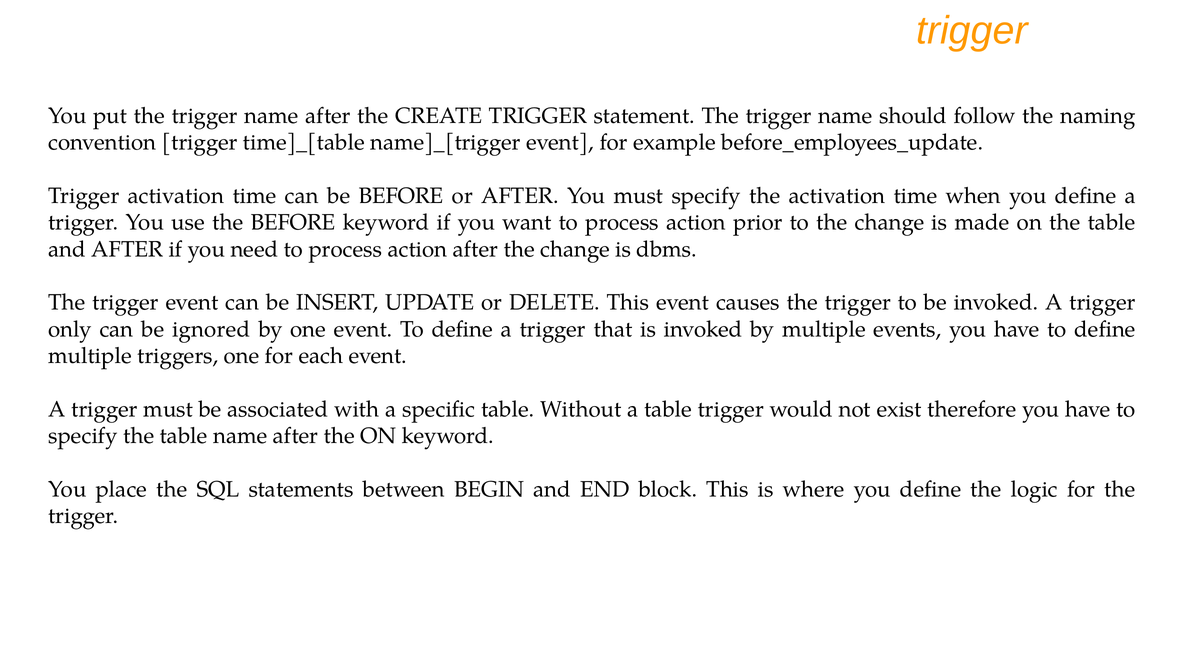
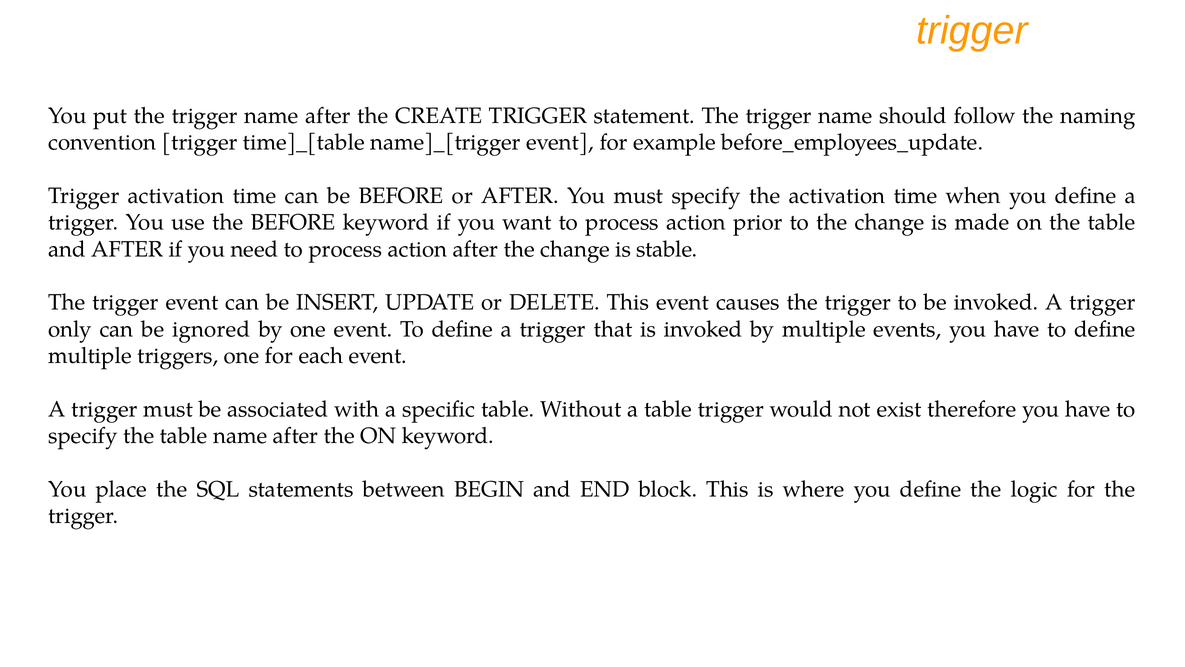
dbms: dbms -> stable (667, 249)
